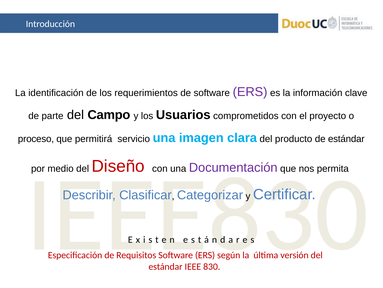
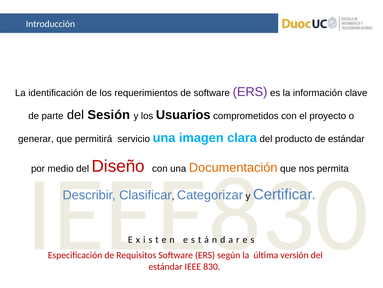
Campo: Campo -> Sesión (109, 115)
proceso: proceso -> generar (36, 139)
Documentación colour: purple -> orange (233, 167)
